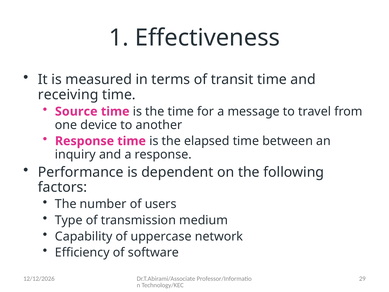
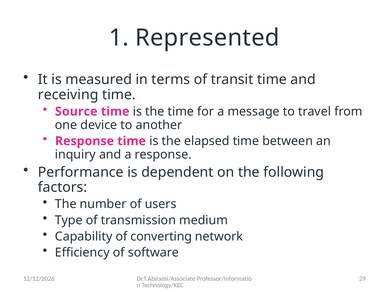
Effectiveness: Effectiveness -> Represented (207, 38)
uppercase: uppercase -> converting (161, 236)
